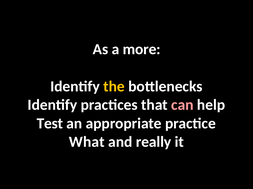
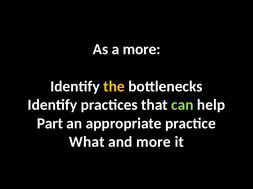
can colour: pink -> light green (182, 105)
Test: Test -> Part (50, 124)
and really: really -> more (153, 142)
